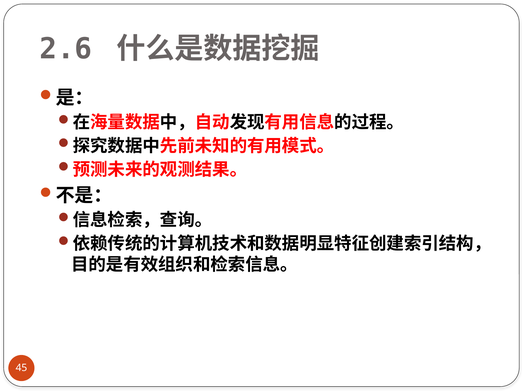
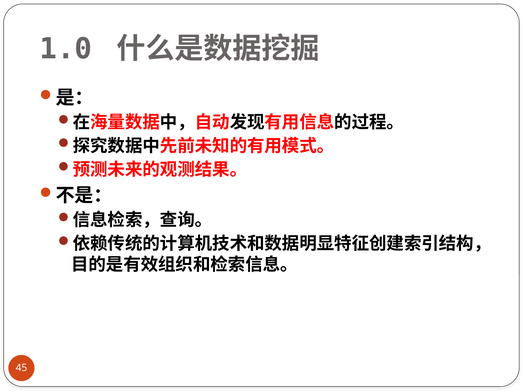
2.6: 2.6 -> 1.0 (66, 49)
